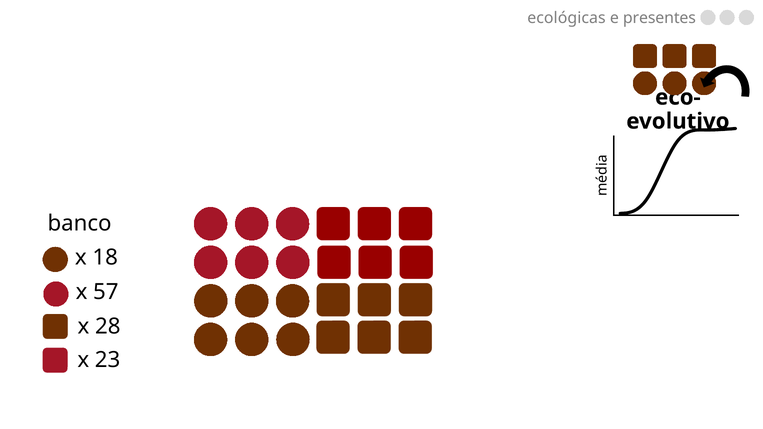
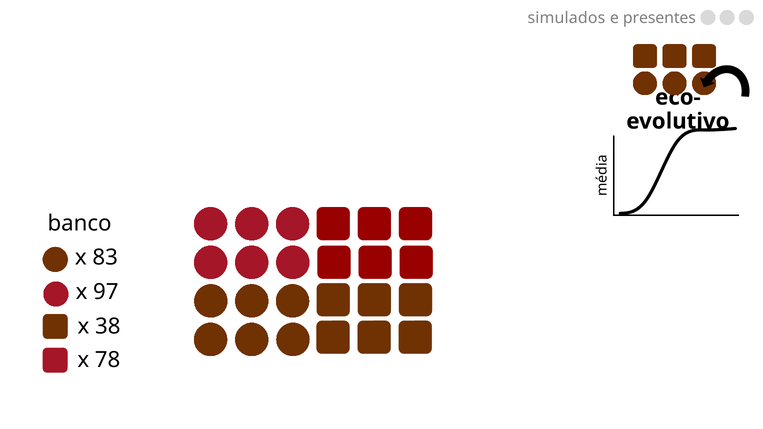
ecológicas: ecológicas -> simulados (566, 18)
18: 18 -> 83 (105, 258)
57: 57 -> 97 (106, 292)
28: 28 -> 38 (108, 326)
23: 23 -> 78 (108, 360)
